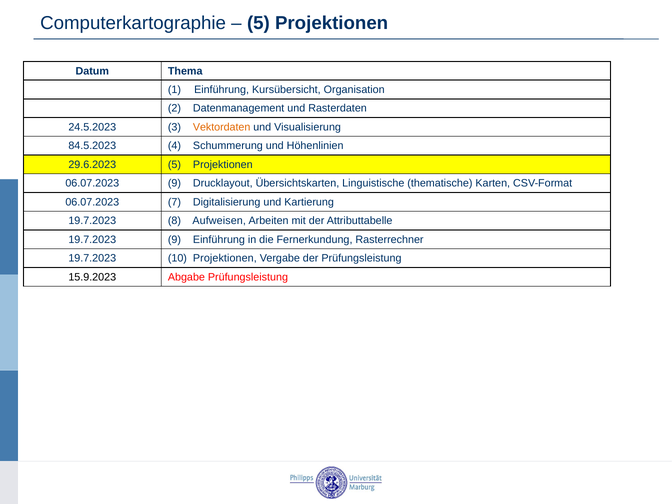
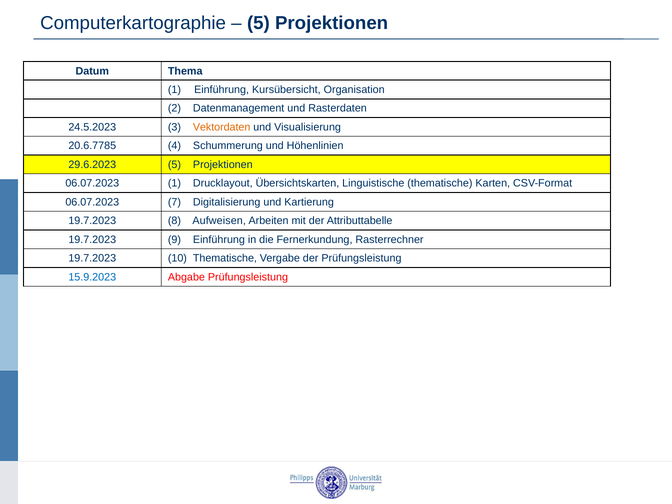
84.5.2023: 84.5.2023 -> 20.6.7785 (92, 146)
06.07.2023 9: 9 -> 1 (174, 183)
10 Projektionen: Projektionen -> Thematische (225, 258)
15.9.2023 colour: black -> blue (92, 277)
